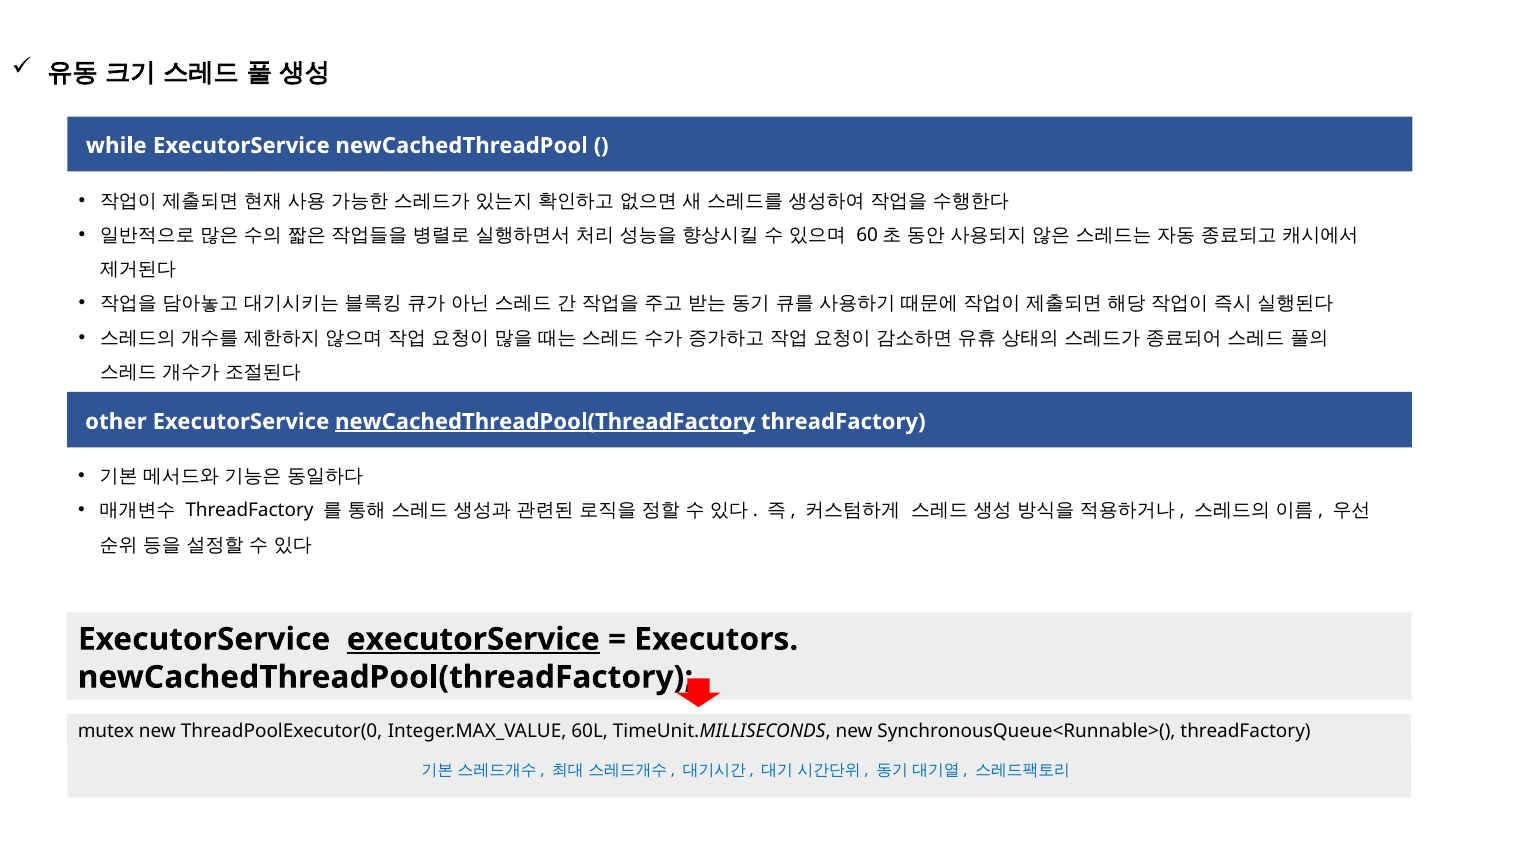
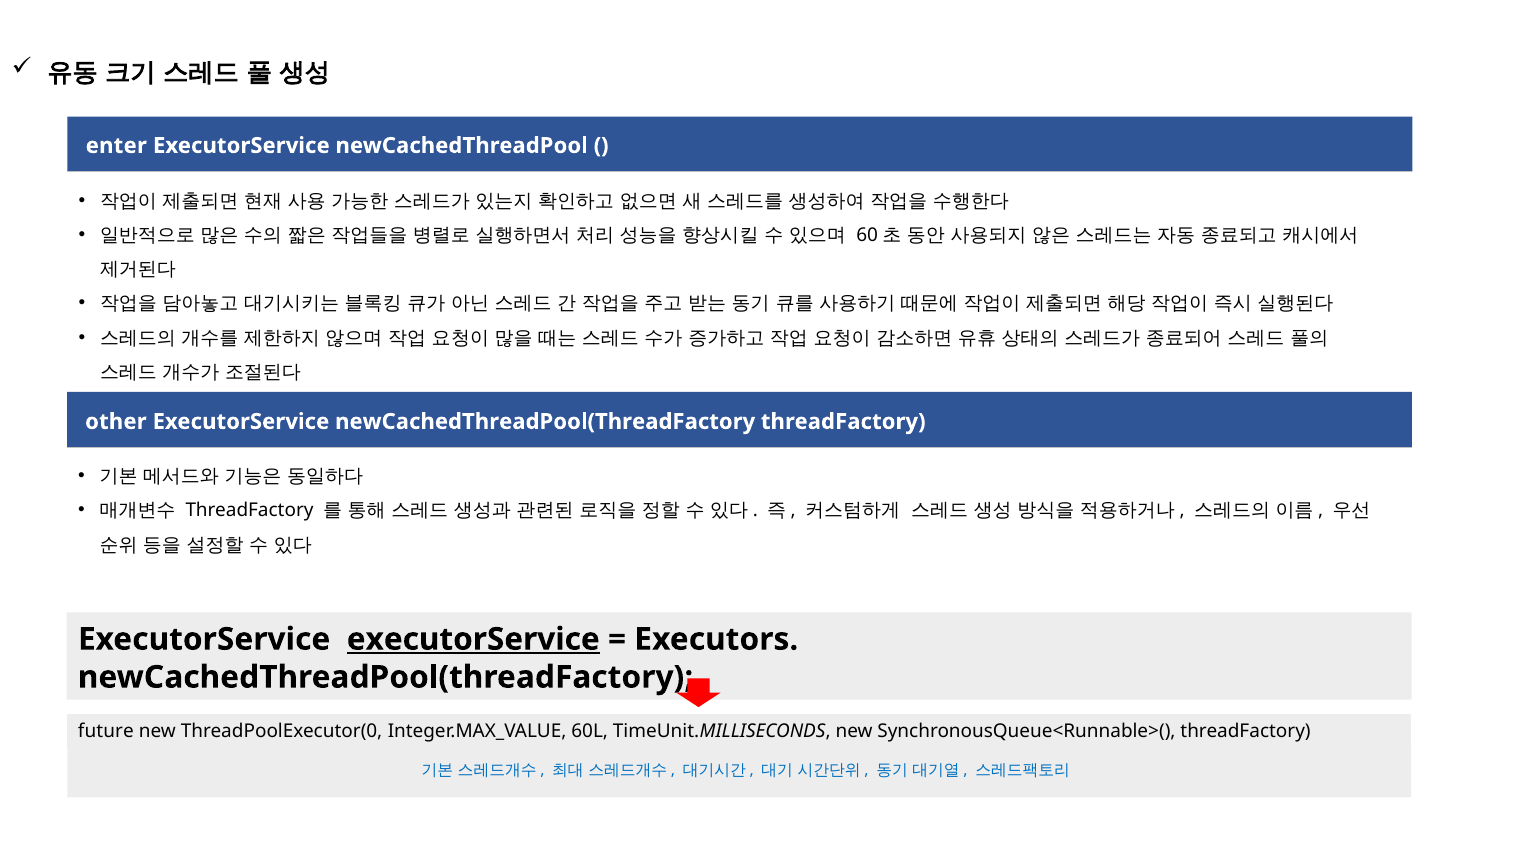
while: while -> enter (116, 146)
newCachedThreadPool(ThreadFactory underline: present -> none (545, 422)
mutex: mutex -> future (106, 732)
